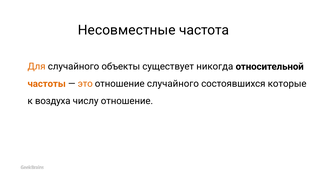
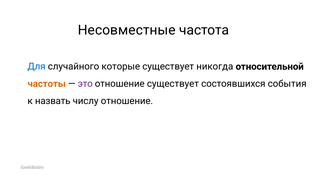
Для colour: orange -> blue (37, 67)
объекты: объекты -> которые (121, 67)
это colour: orange -> purple (85, 84)
отношение случайного: случайного -> существует (173, 84)
которые: которые -> события (287, 84)
воздуха: воздуха -> назвать (53, 101)
